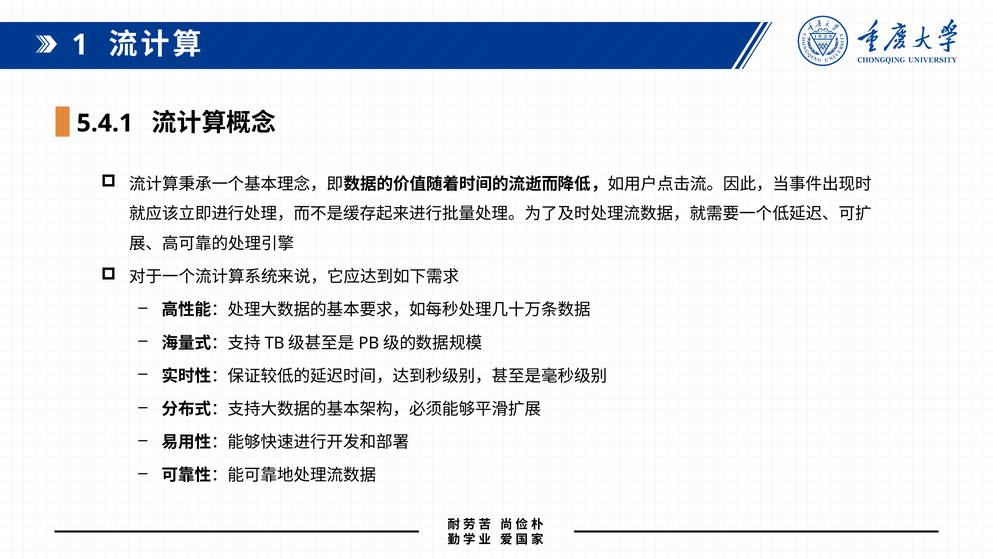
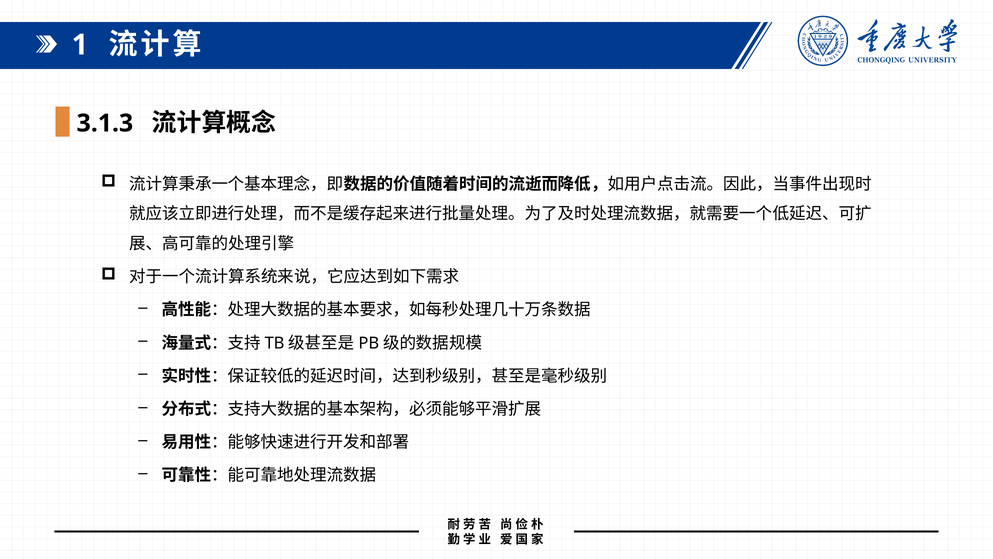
5.4.1: 5.4.1 -> 3.1.3 (105, 123)
